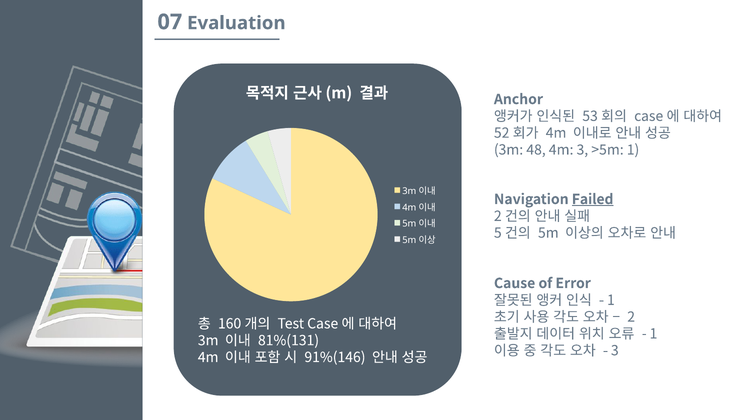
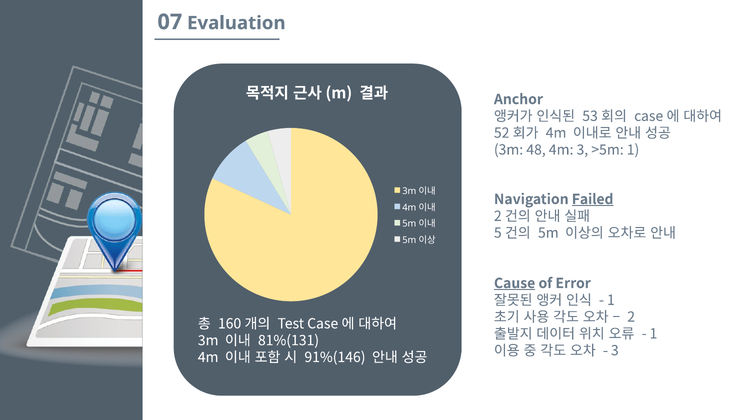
Cause underline: none -> present (515, 283)
